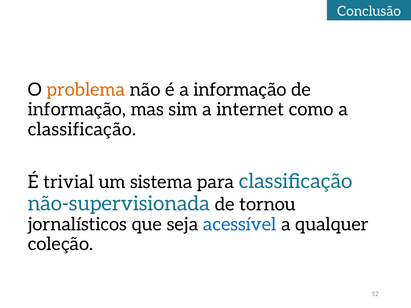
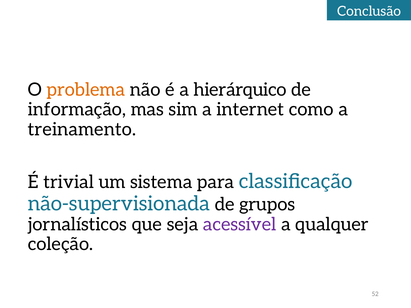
a informação: informação -> hierárquico (240, 90)
classificação: classificação -> treinamento (82, 129)
tornou: tornou -> grupos (267, 205)
acessível colour: blue -> purple (240, 225)
